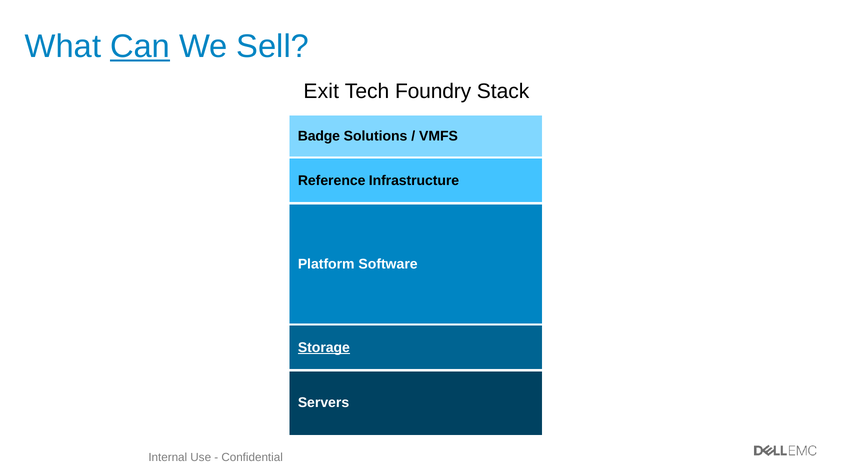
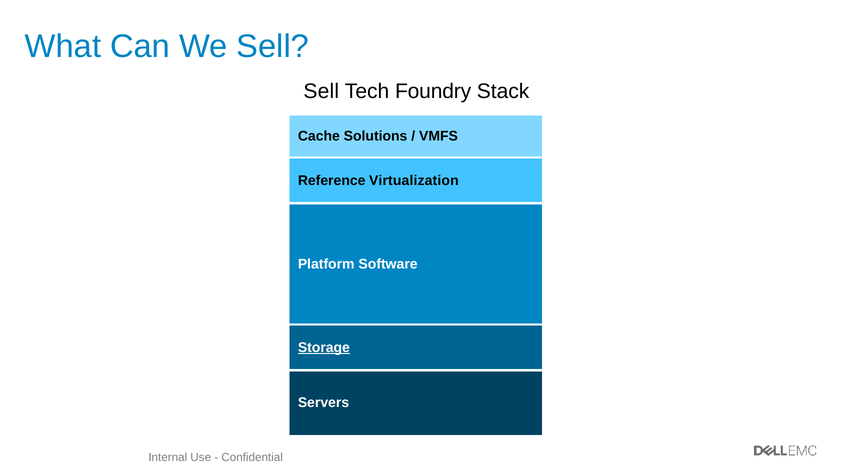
Can underline: present -> none (140, 46)
Exit: Exit -> Sell (321, 91)
Badge: Badge -> Cache (319, 136)
Infrastructure: Infrastructure -> Virtualization (414, 181)
